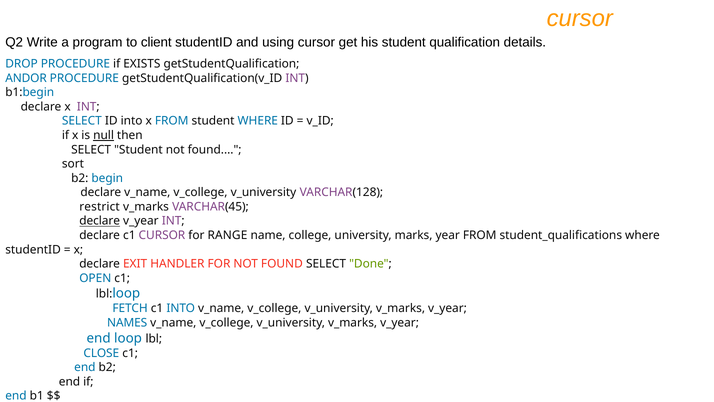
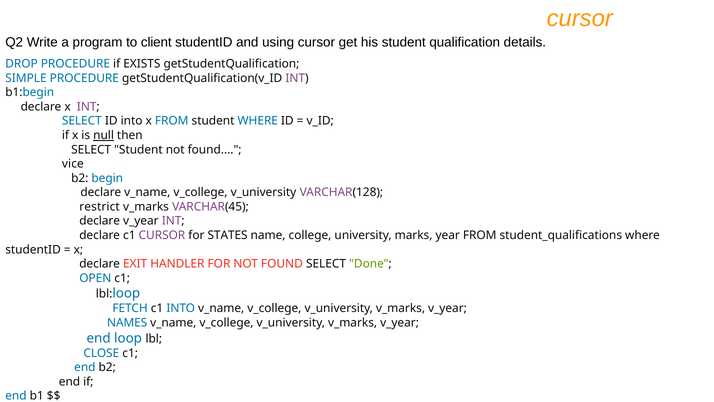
ANDOR: ANDOR -> SIMPLE (26, 78)
sort: sort -> vice (73, 164)
declare underline: present -> none (100, 221)
RANGE: RANGE -> STATES (228, 235)
